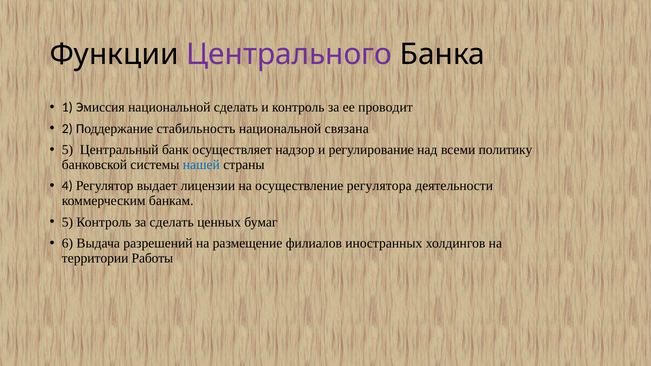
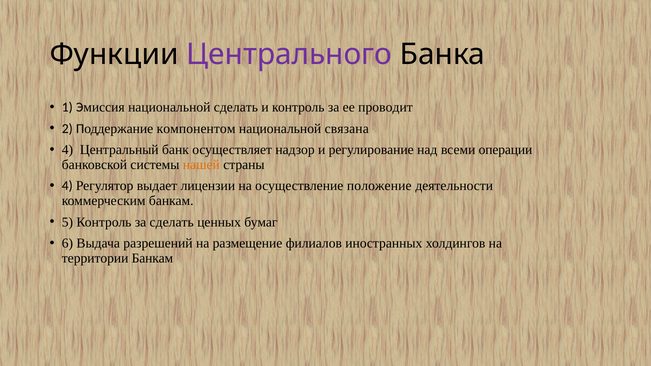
стабильность: стабильность -> компонентом (196, 129)
5: 5 -> 4 (67, 150)
политику: политику -> операции (505, 150)
нашей colour: blue -> orange (201, 165)
регулятора: регулятора -> положение (379, 186)
территории Работы: Работы -> Банкам (152, 258)
